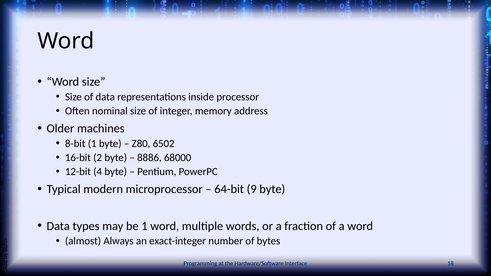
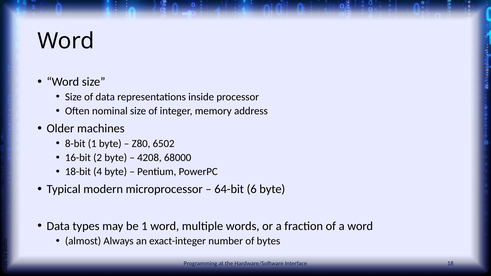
8886: 8886 -> 4208 (149, 158)
12-bit: 12-bit -> 18-bit (78, 172)
9: 9 -> 6 (252, 189)
